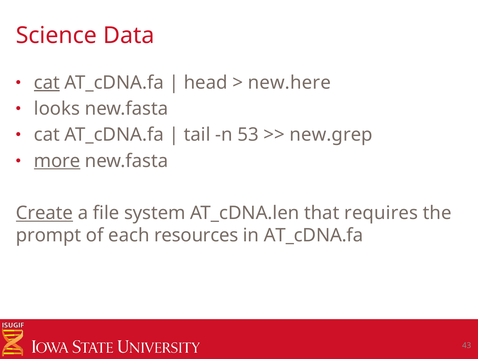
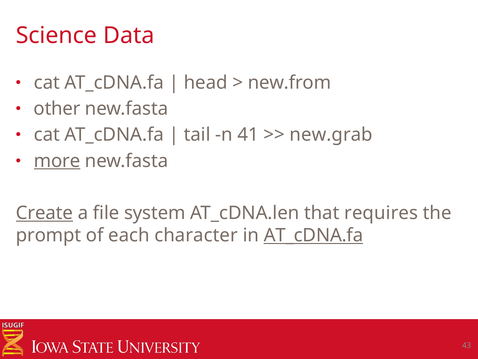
cat underline: present -> none (47, 83)
new.here: new.here -> new.from (289, 83)
looks: looks -> other (57, 109)
53: 53 -> 41 (248, 135)
new.grep: new.grep -> new.grab (331, 135)
resources: resources -> character (196, 235)
AT_cDNA.fa underline: none -> present (314, 235)
